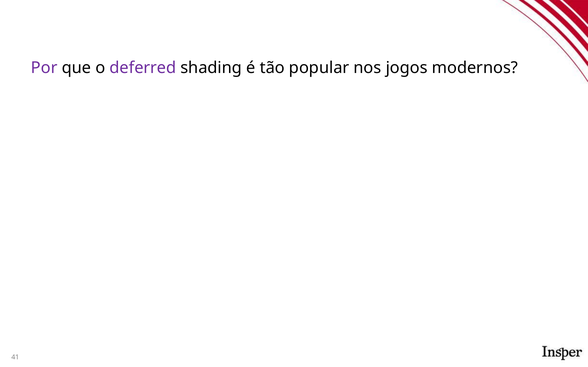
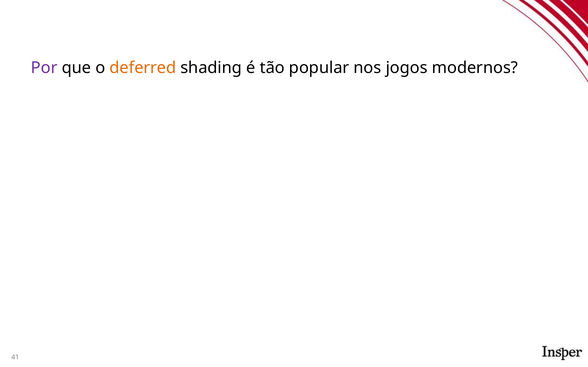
deferred colour: purple -> orange (143, 68)
